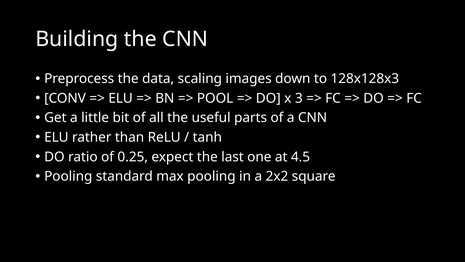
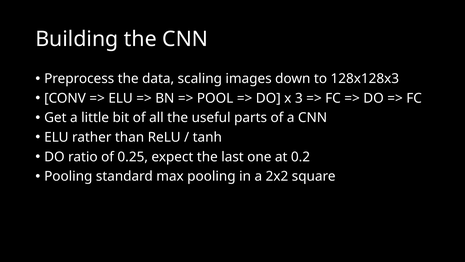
4.5: 4.5 -> 0.2 (300, 157)
